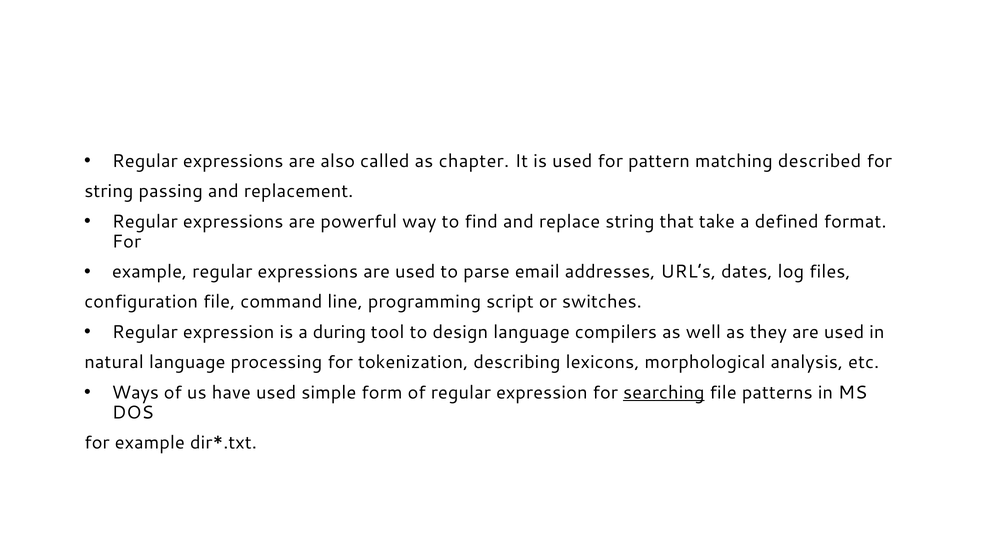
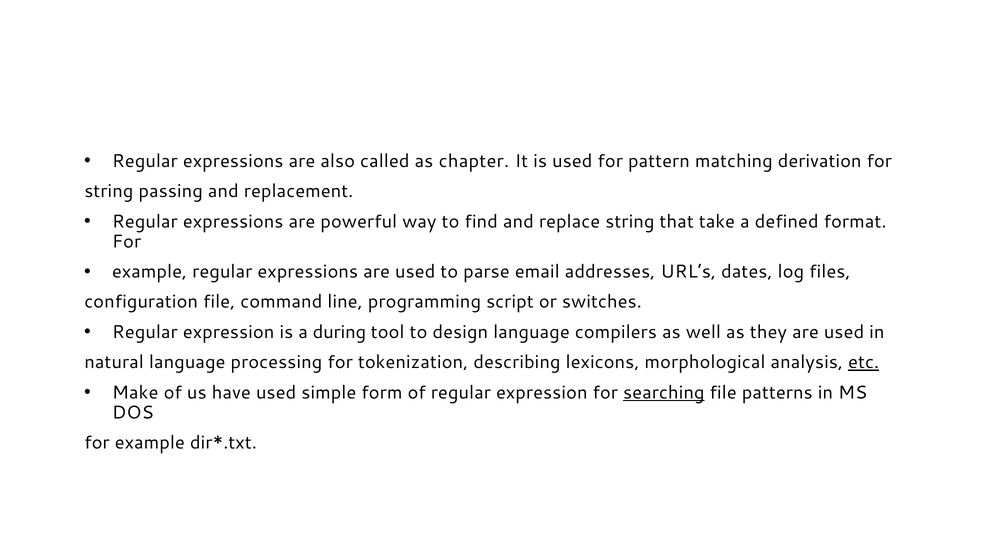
described: described -> derivation (820, 161)
etc underline: none -> present (864, 362)
Ways: Ways -> Make (135, 392)
